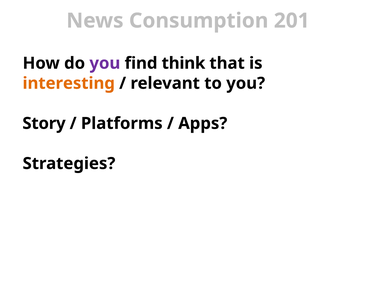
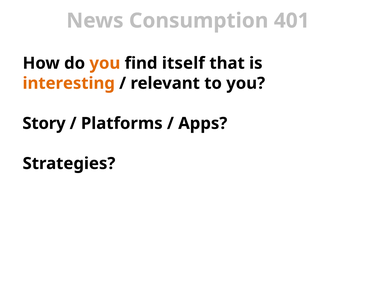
201: 201 -> 401 (292, 21)
you colour: purple -> orange (105, 63)
think: think -> itself (183, 63)
